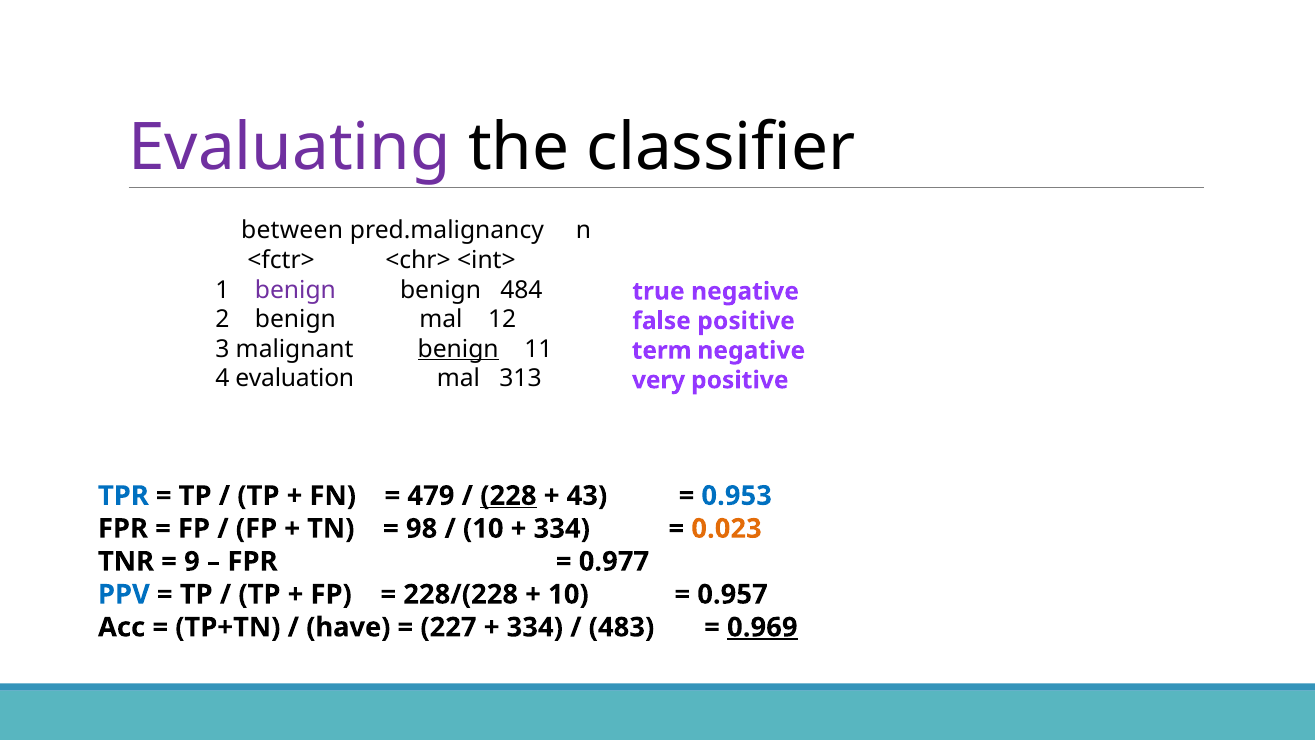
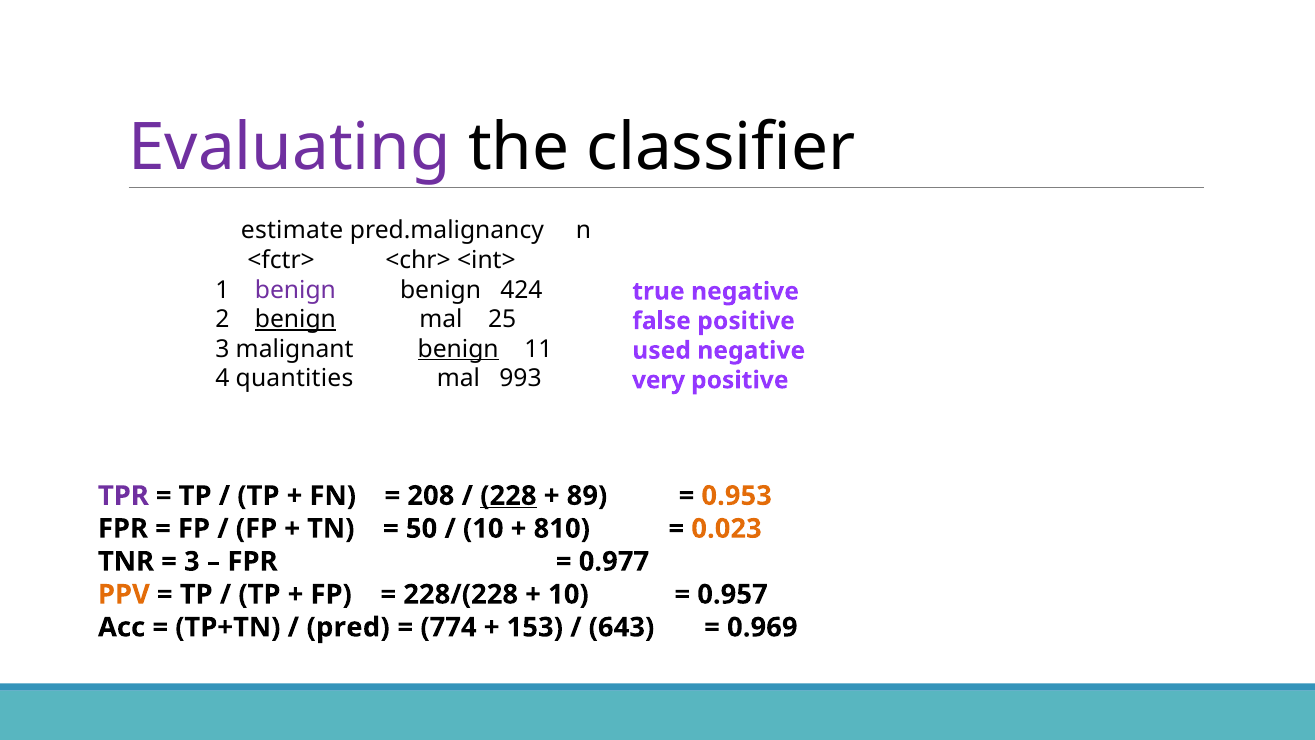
between: between -> estimate (292, 231)
484: 484 -> 424 (521, 290)
benign underline: none -> present (295, 319)
12: 12 -> 25 (502, 319)
term: term -> used (662, 350)
evaluation: evaluation -> quantities (295, 379)
313: 313 -> 993 (520, 379)
TPR colour: blue -> purple (123, 496)
479: 479 -> 208 (431, 496)
43: 43 -> 89 (587, 496)
0.953 colour: blue -> orange (737, 496)
98: 98 -> 50 (422, 528)
334: 334 -> 810 (562, 528)
9: 9 -> 3 (192, 561)
PPV colour: blue -> orange (124, 594)
have: have -> pred (348, 627)
227: 227 -> 774 (449, 627)
334: 334 -> 153 (535, 627)
483: 483 -> 643 (622, 627)
0.969 underline: present -> none (762, 627)
